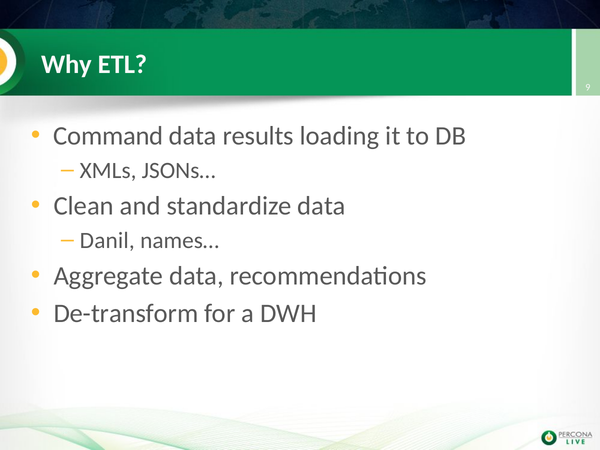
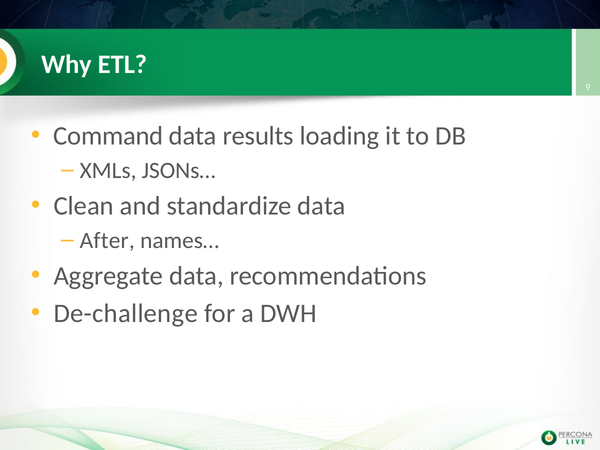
Danil: Danil -> After (107, 240)
De-transform: De-transform -> De-challenge (126, 313)
